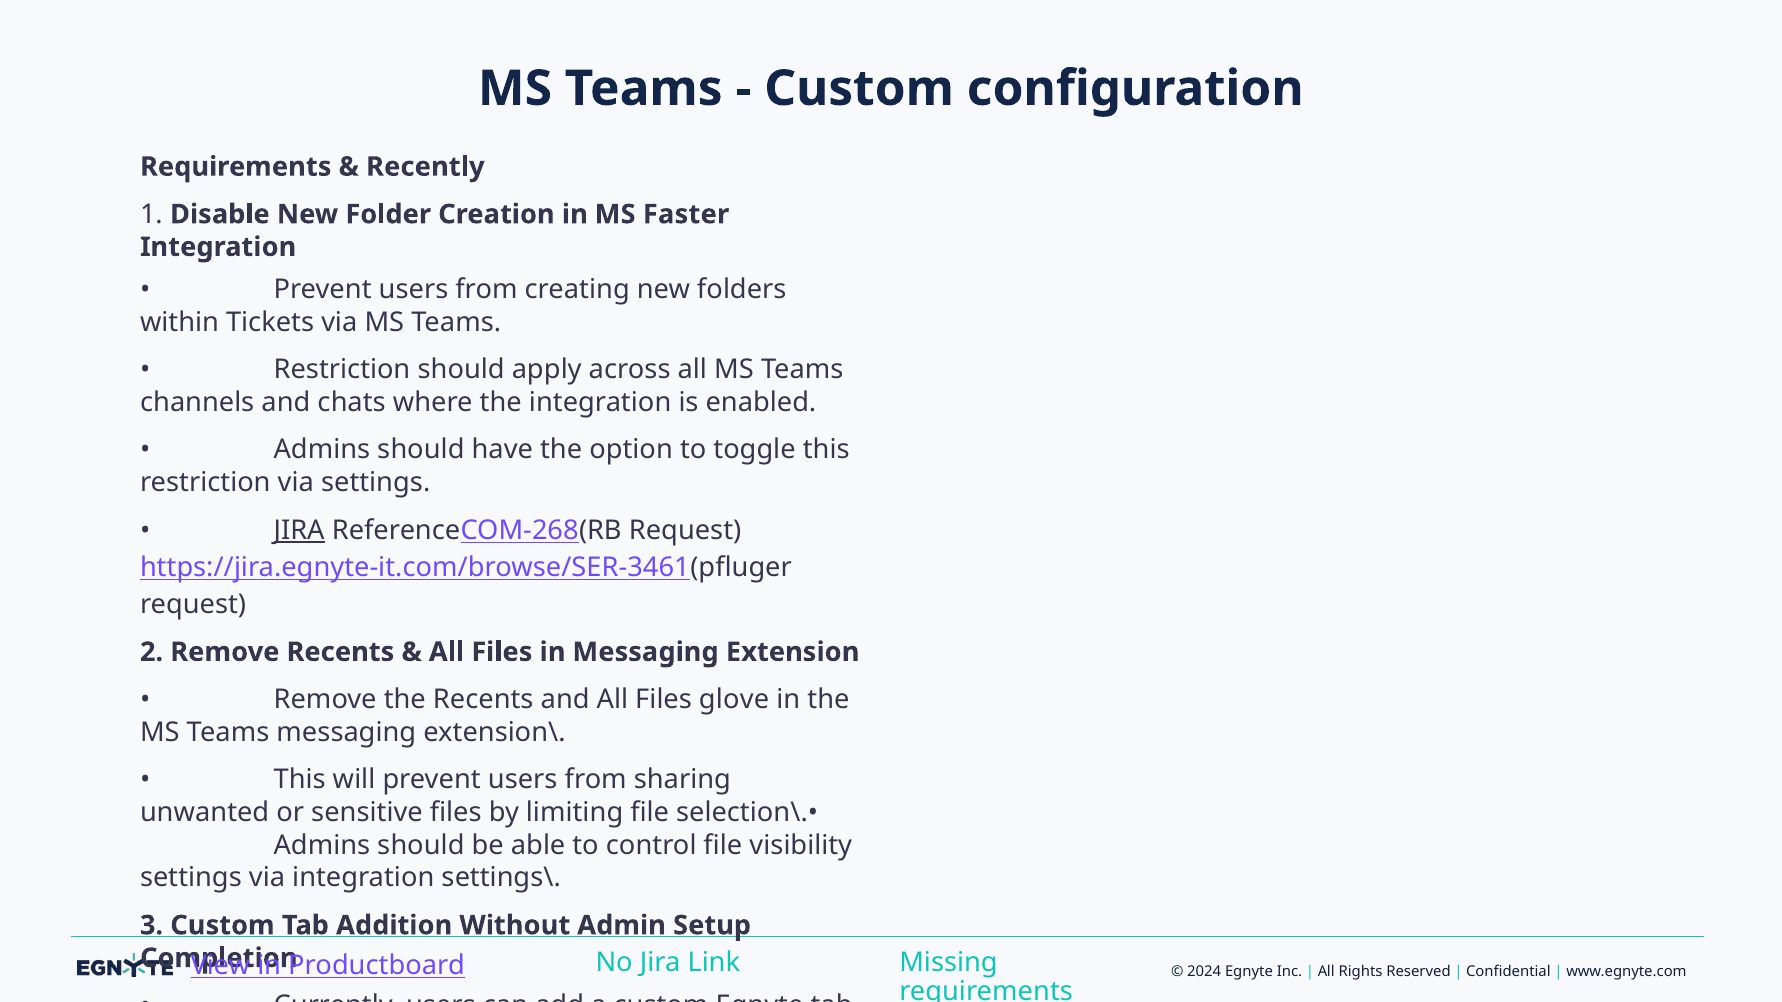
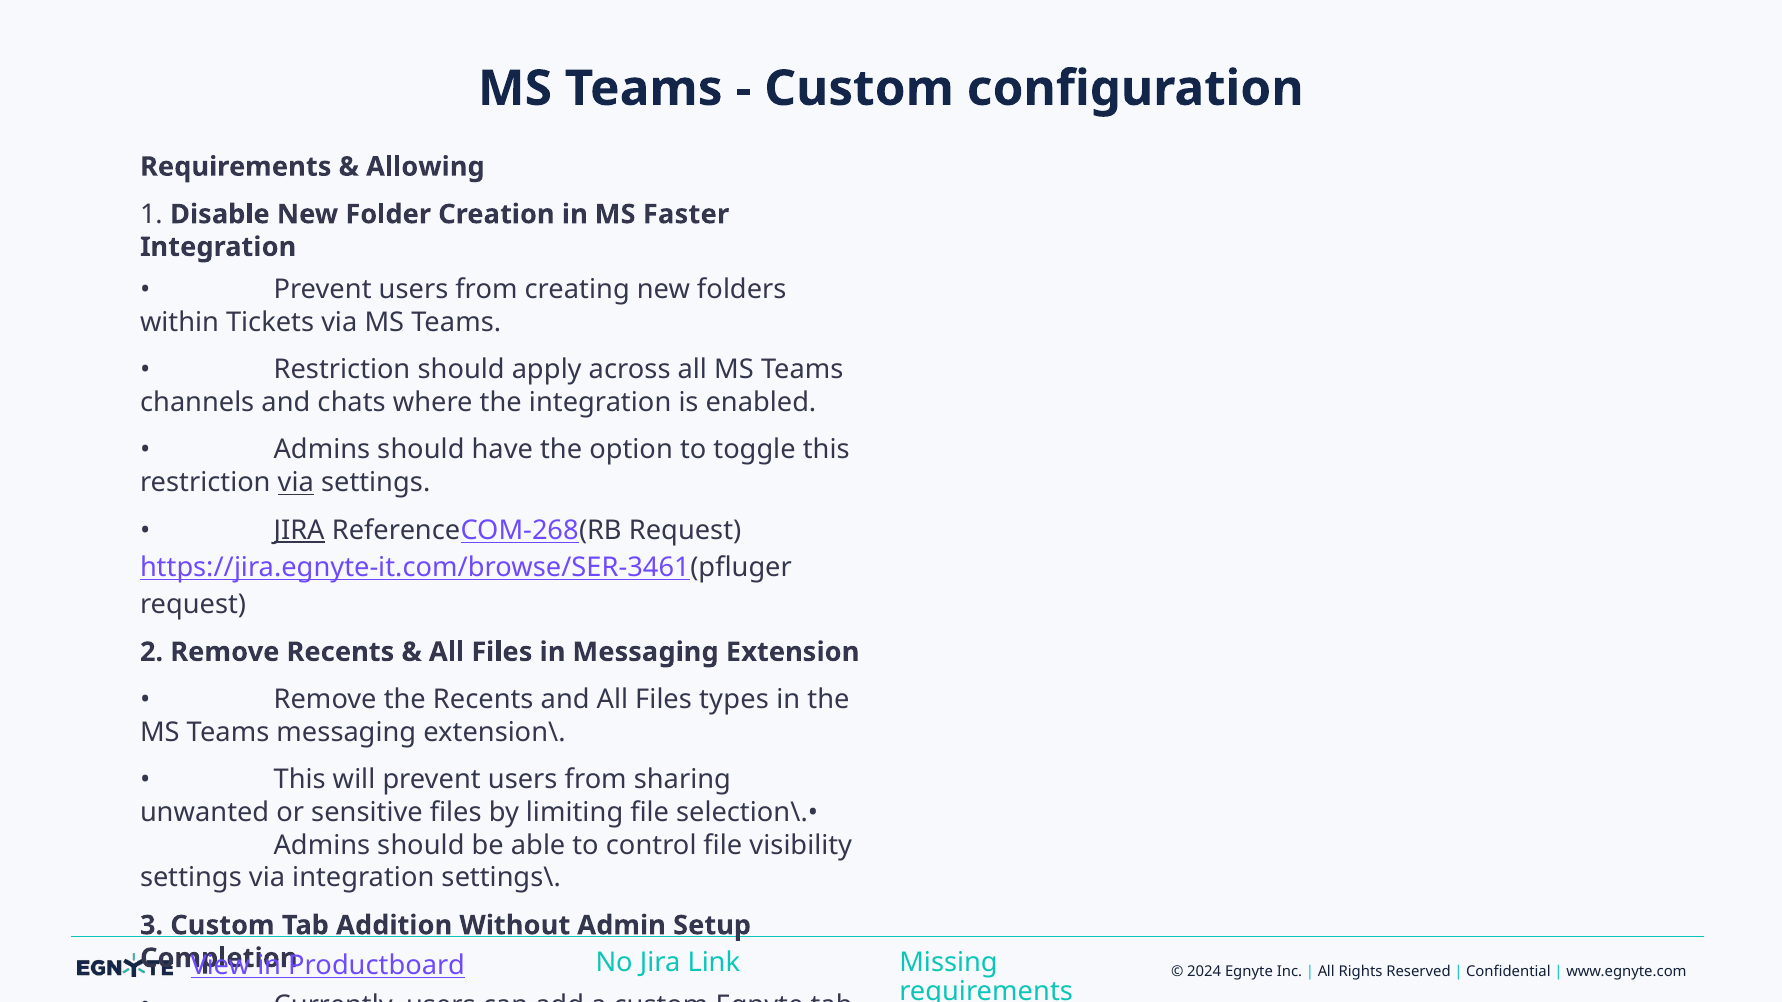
Recently: Recently -> Allowing (425, 167)
via underline: none -> present (296, 483)
glove: glove -> types (734, 700)
